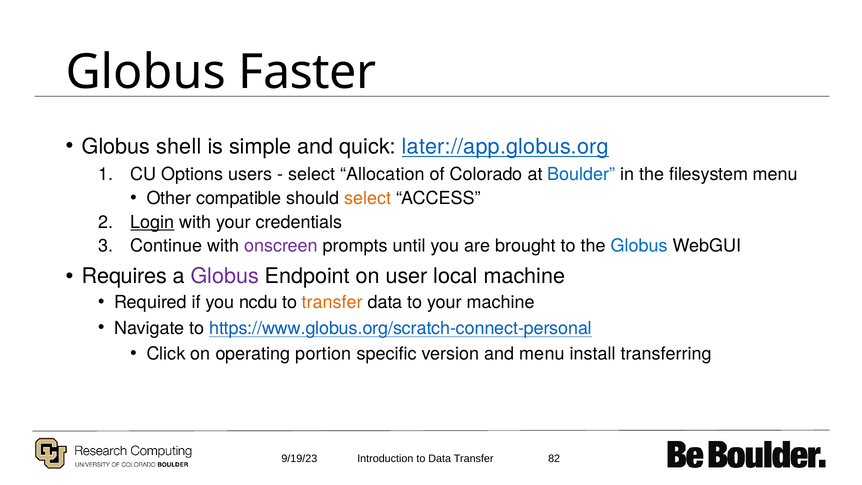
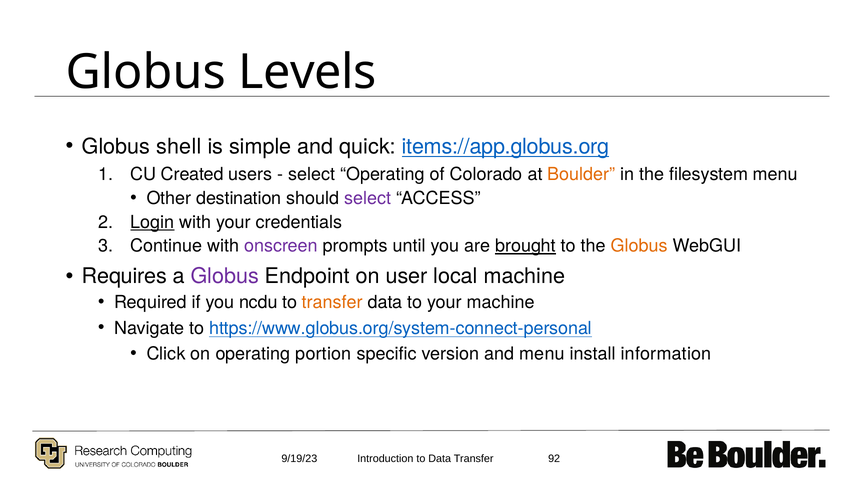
Faster: Faster -> Levels (307, 72)
later://app.globus.org: later://app.globus.org -> items://app.globus.org (506, 147)
Options: Options -> Created (192, 174)
select Allocation: Allocation -> Operating (382, 174)
Boulder colour: blue -> orange (581, 174)
compatible: compatible -> destination (239, 198)
select colour: orange -> purple (368, 198)
brought underline: none -> present (526, 246)
Globus colour: blue -> orange (639, 246)
https://www.globus.org/scratch-connect-personal: https://www.globus.org/scratch-connect-personal -> https://www.globus.org/system-connect-personal (401, 328)
transferring: transferring -> information (666, 354)
82: 82 -> 92 (554, 459)
